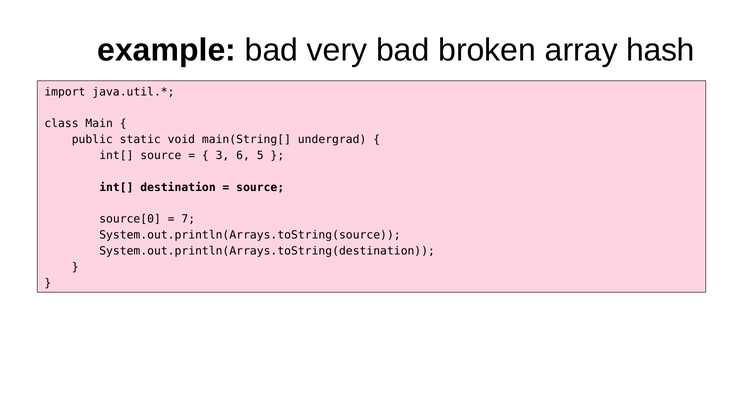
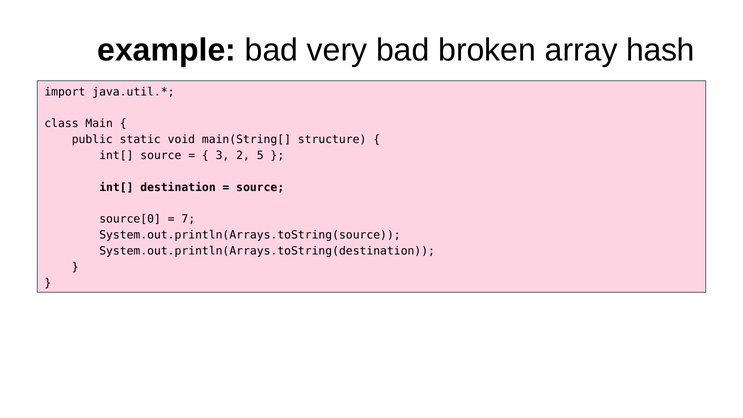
undergrad: undergrad -> structure (332, 140)
6: 6 -> 2 (243, 156)
